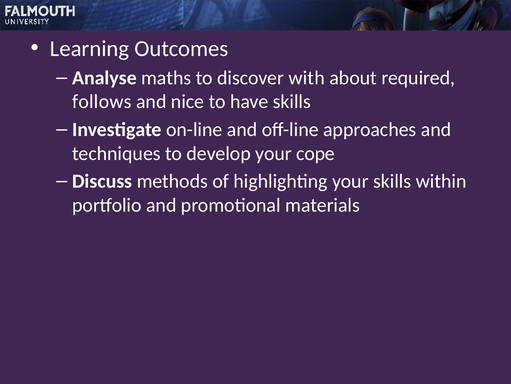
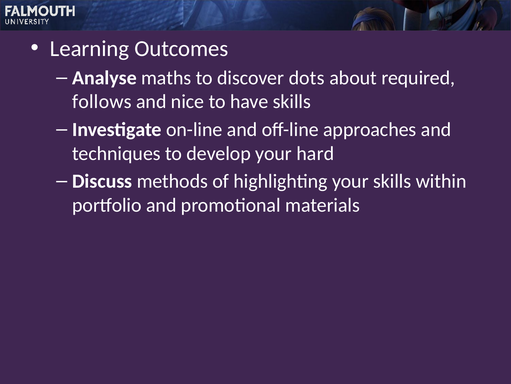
with: with -> dots (307, 78)
cope: cope -> hard (315, 153)
